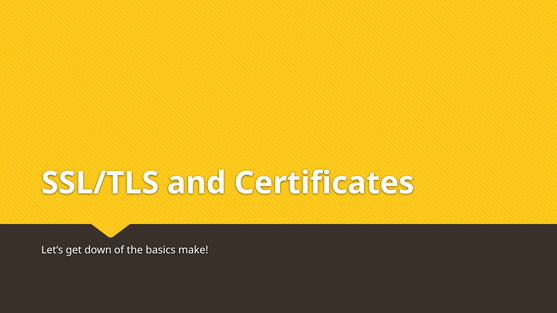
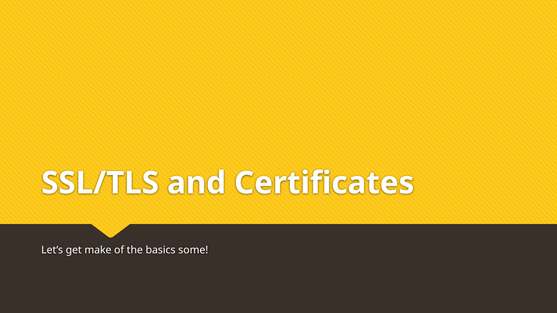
down: down -> make (98, 250)
make: make -> some (193, 250)
